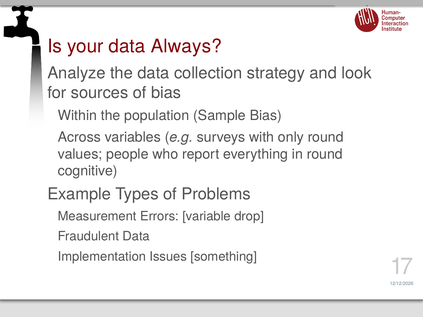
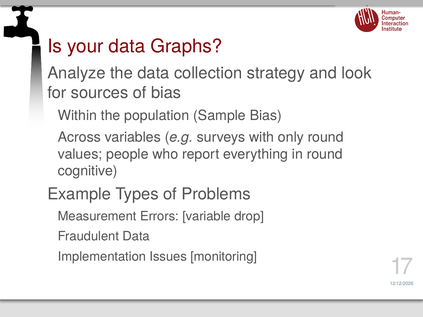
Always: Always -> Graphs (186, 46)
something: something -> monitoring (224, 257)
